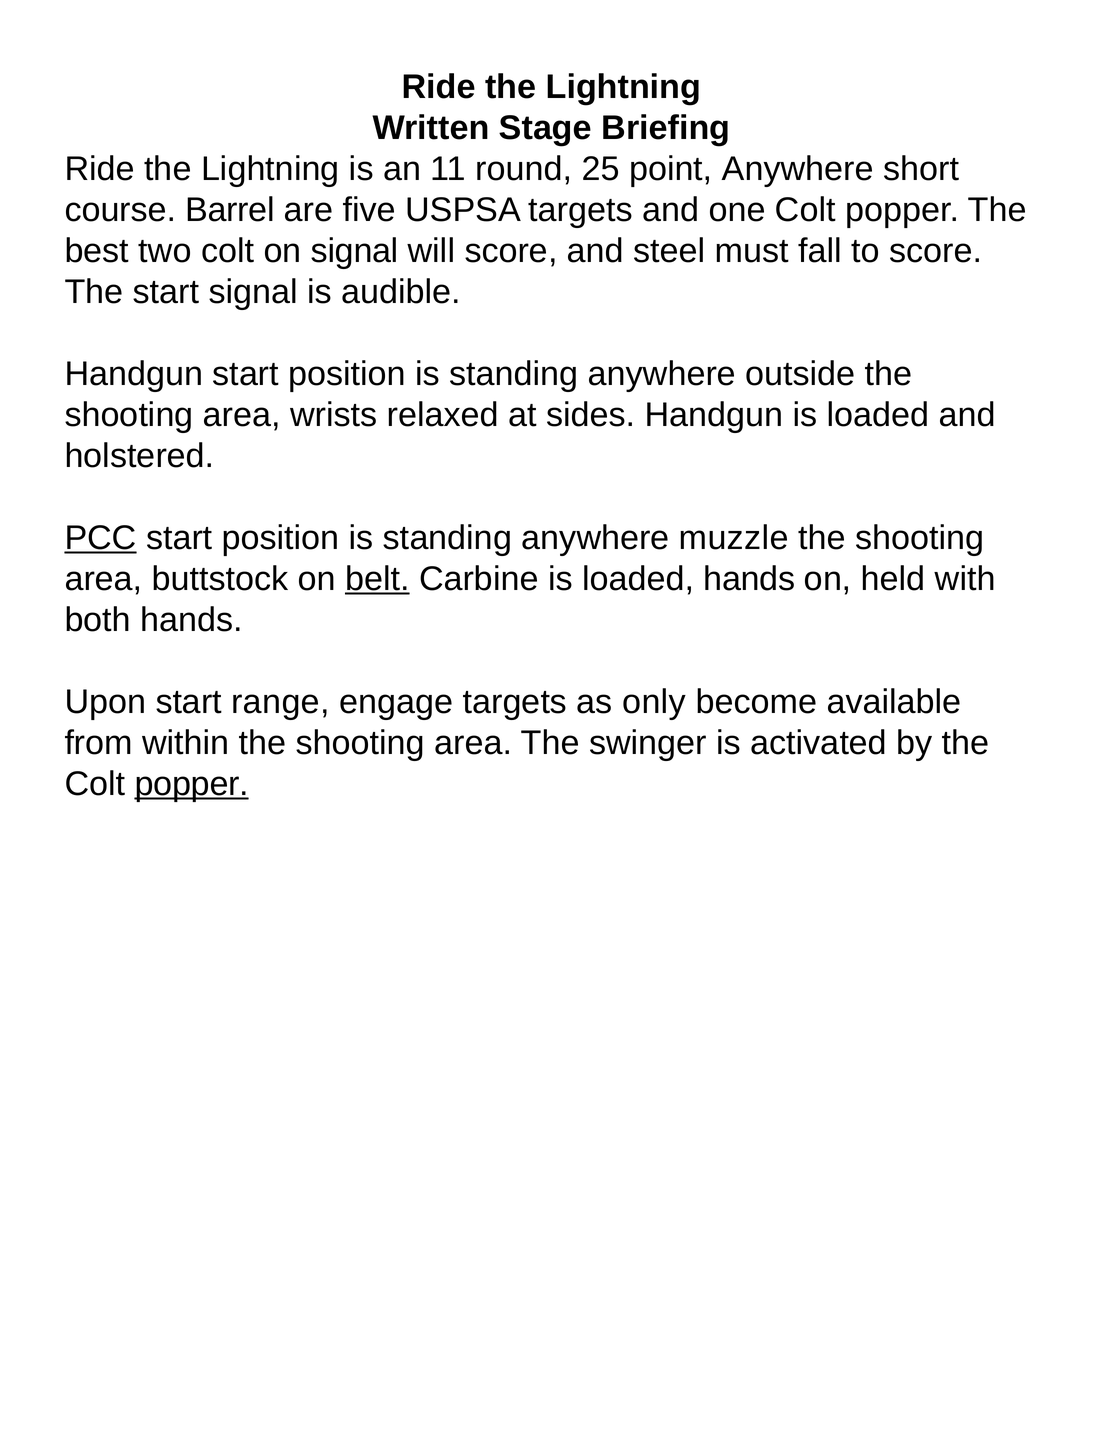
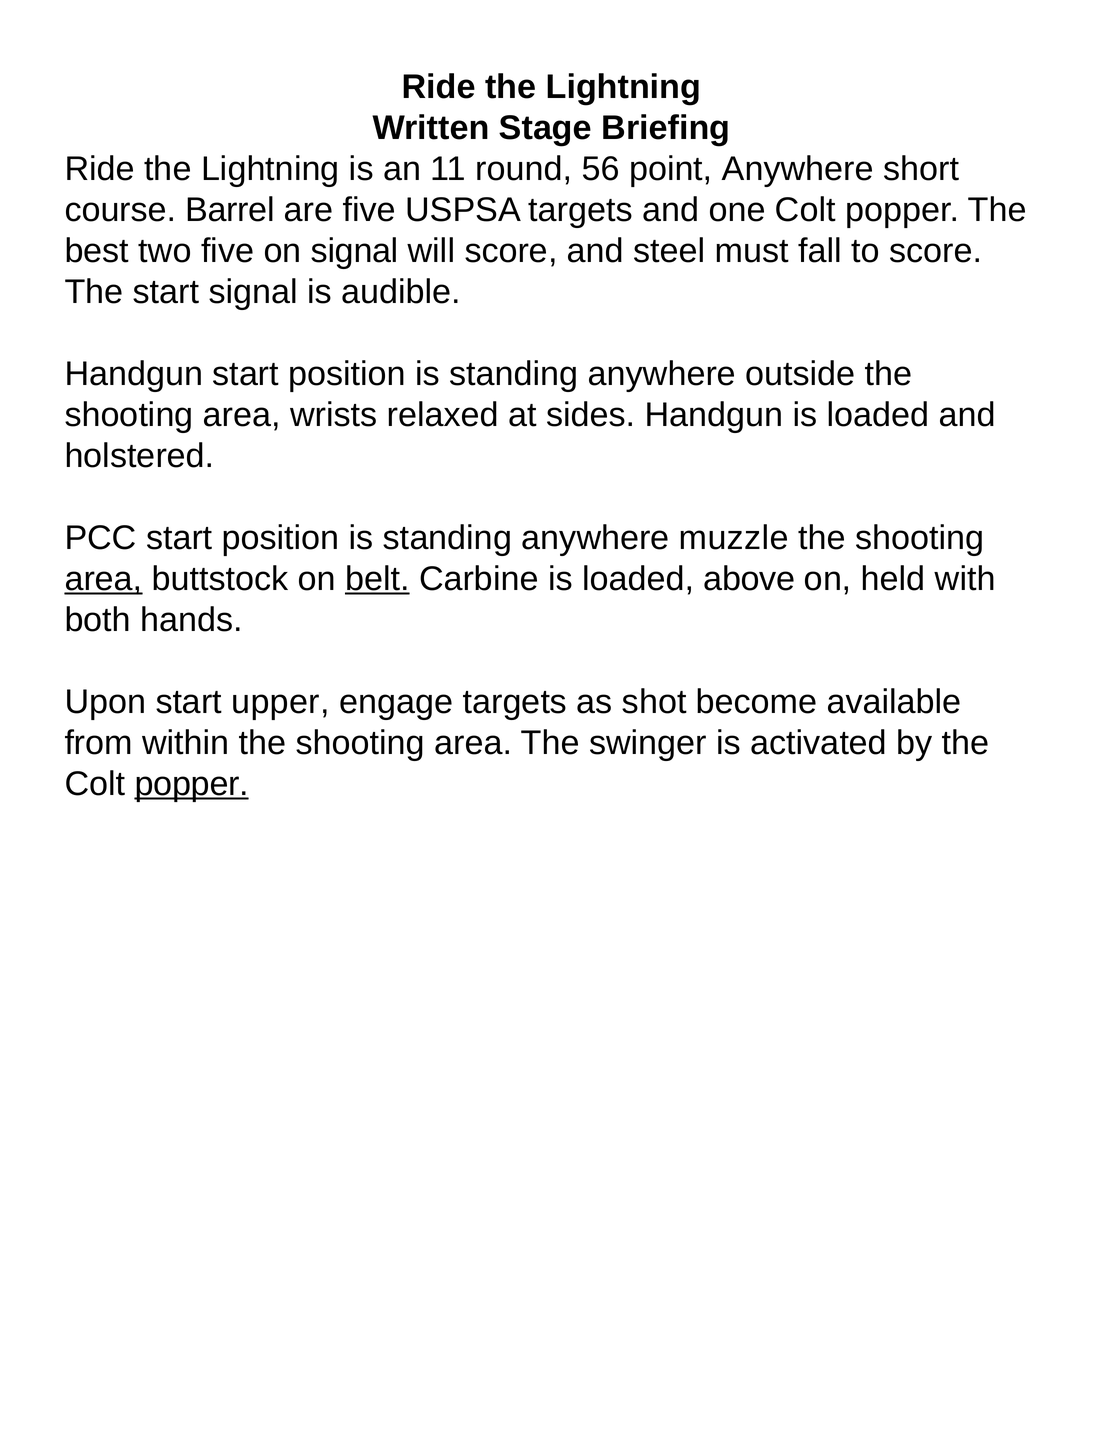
25: 25 -> 56 (601, 169)
two colt: colt -> five (228, 251)
PCC underline: present -> none (101, 538)
area underline: none -> present (103, 579)
loaded hands: hands -> above (749, 579)
range: range -> upper (280, 702)
only: only -> shot (654, 702)
